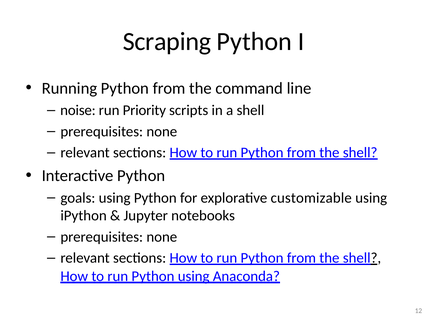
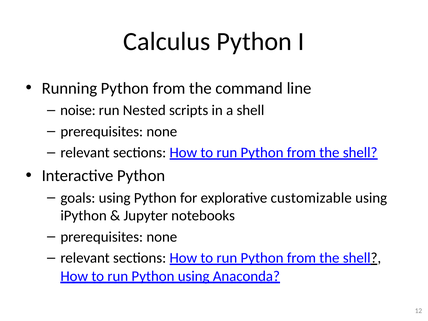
Scraping: Scraping -> Calculus (167, 41)
Priority: Priority -> Nested (144, 110)
